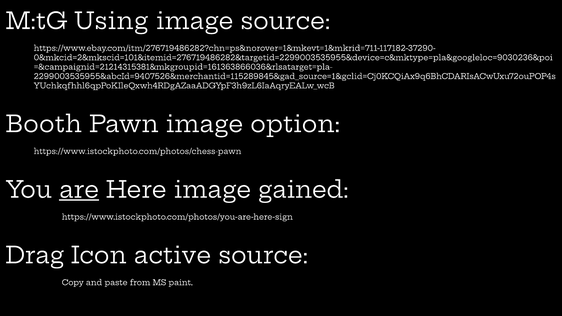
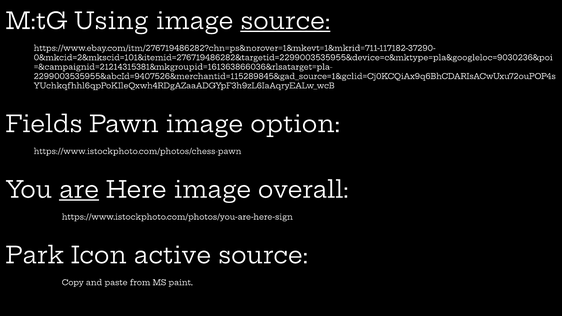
source underline: none -> present (285, 21)
Booth: Booth -> Fields (44, 124)
gained: gained -> overall (303, 190)
Drag: Drag -> Park (35, 256)
